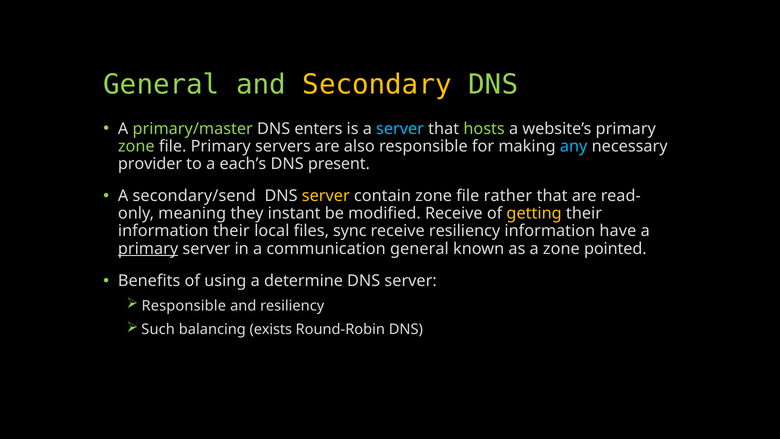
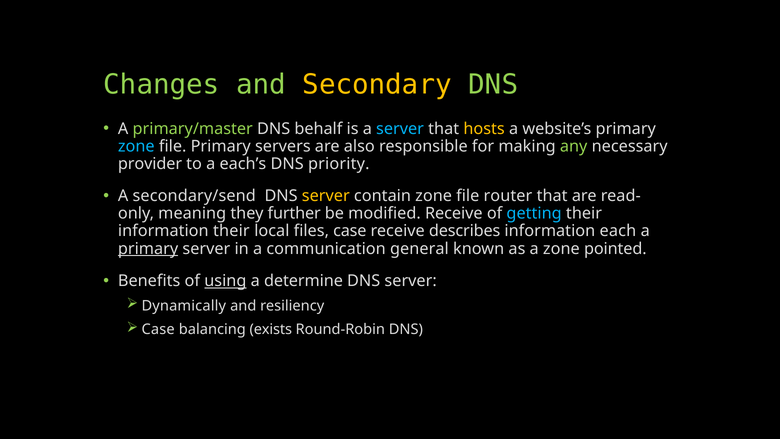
General: General -> Changes (161, 84)
enters: enters -> behalf (318, 129)
hosts colour: light green -> yellow (484, 129)
zone colour: light green -> light blue (136, 146)
any colour: light blue -> light green (574, 146)
present: present -> priority (339, 164)
rather: rather -> router (508, 196)
instant: instant -> further (294, 213)
getting colour: yellow -> light blue (534, 213)
files sync: sync -> case (350, 231)
receive resiliency: resiliency -> describes (465, 231)
have: have -> each (618, 231)
using underline: none -> present (225, 281)
Responsible: Responsible -> Dynamically (184, 306)
Such: Such -> Case (158, 329)
